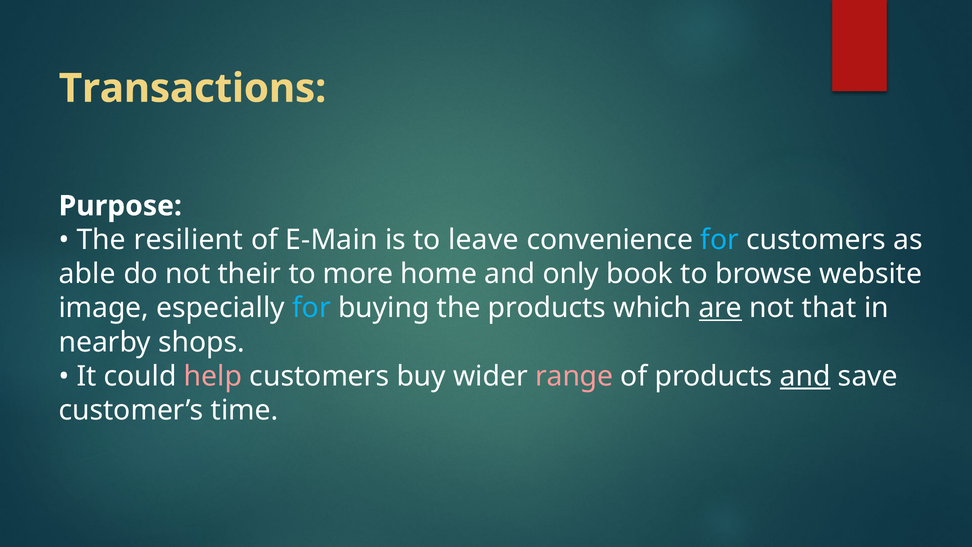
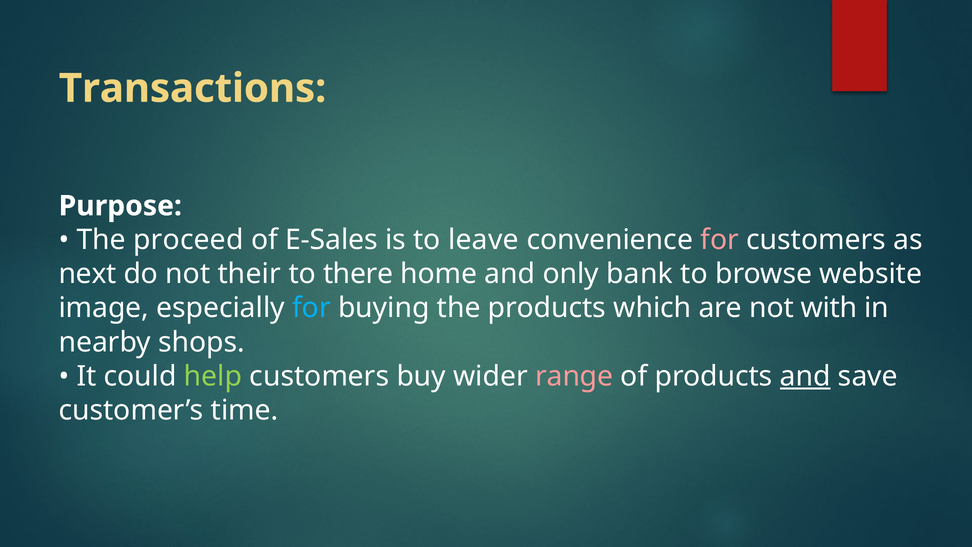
resilient: resilient -> proceed (188, 240)
E-Main: E-Main -> E-Sales (332, 240)
for colour: light blue -> pink (720, 240)
able: able -> next (88, 274)
more: more -> there (358, 274)
book: book -> bank (640, 274)
are underline: present -> none (720, 308)
that: that -> with (829, 308)
help colour: pink -> light green (213, 376)
